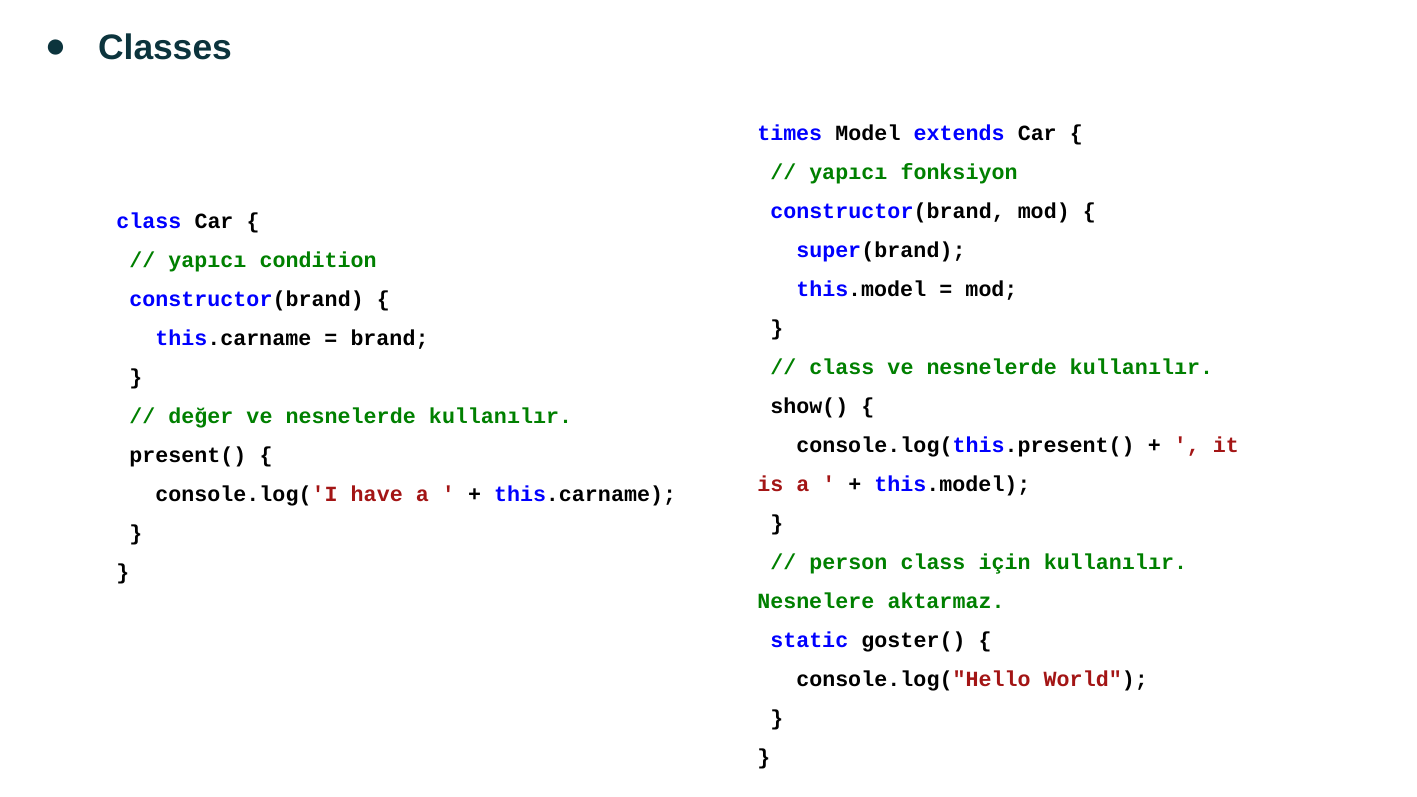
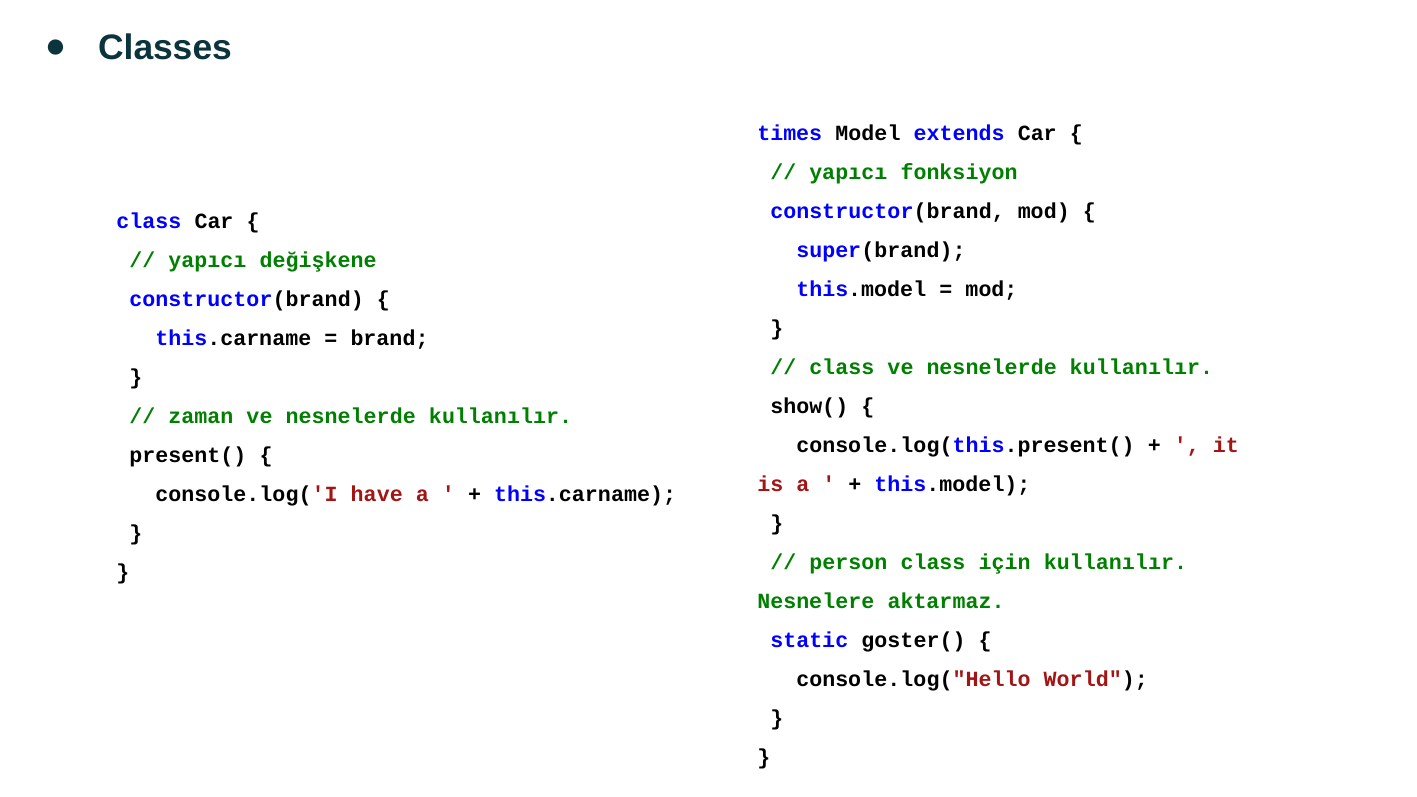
condition: condition -> değişkene (318, 260)
değer: değer -> zaman (201, 416)
